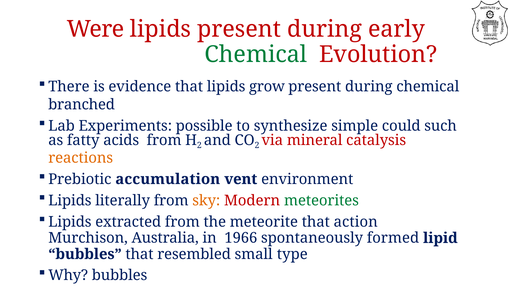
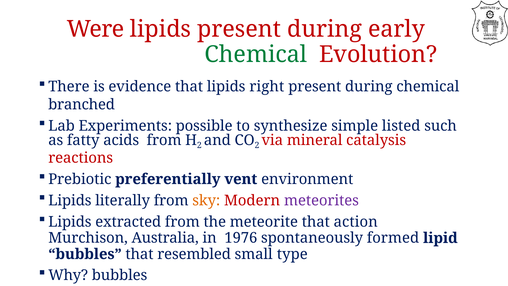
grow: grow -> right (267, 87)
could: could -> listed (401, 126)
reactions colour: orange -> red (81, 158)
accumulation: accumulation -> preferentially (168, 179)
meteorites colour: green -> purple (321, 200)
1966: 1966 -> 1976 (241, 238)
